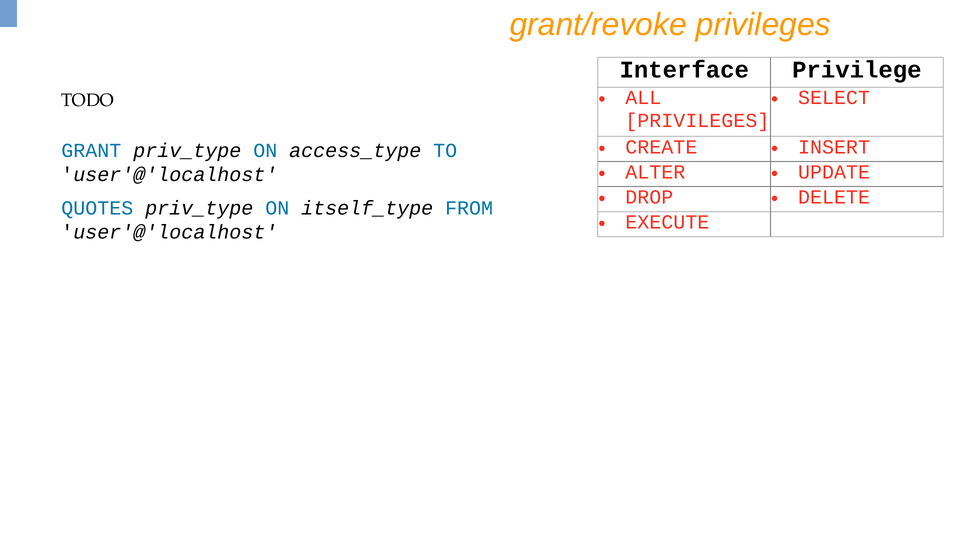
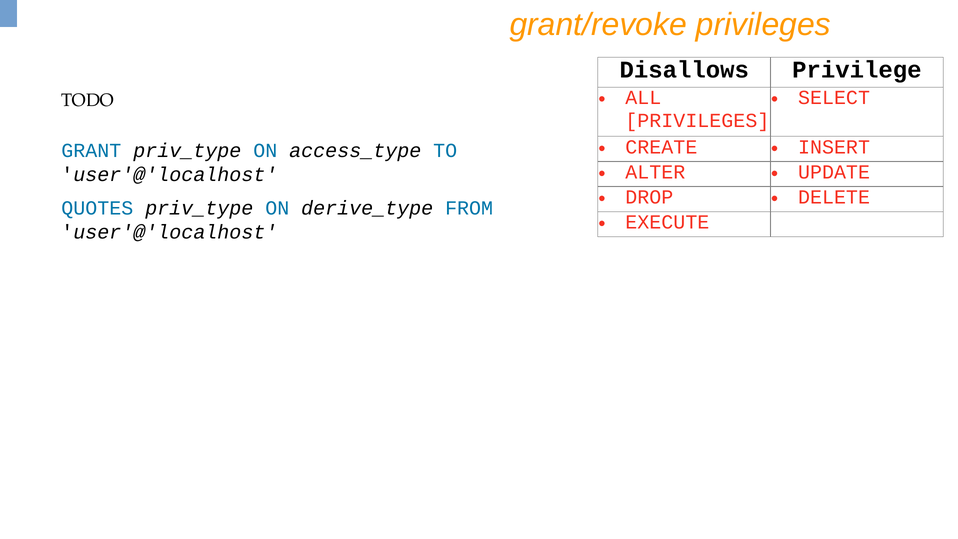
Interface: Interface -> Disallows (684, 70)
itself_type: itself_type -> derive_type (367, 208)
